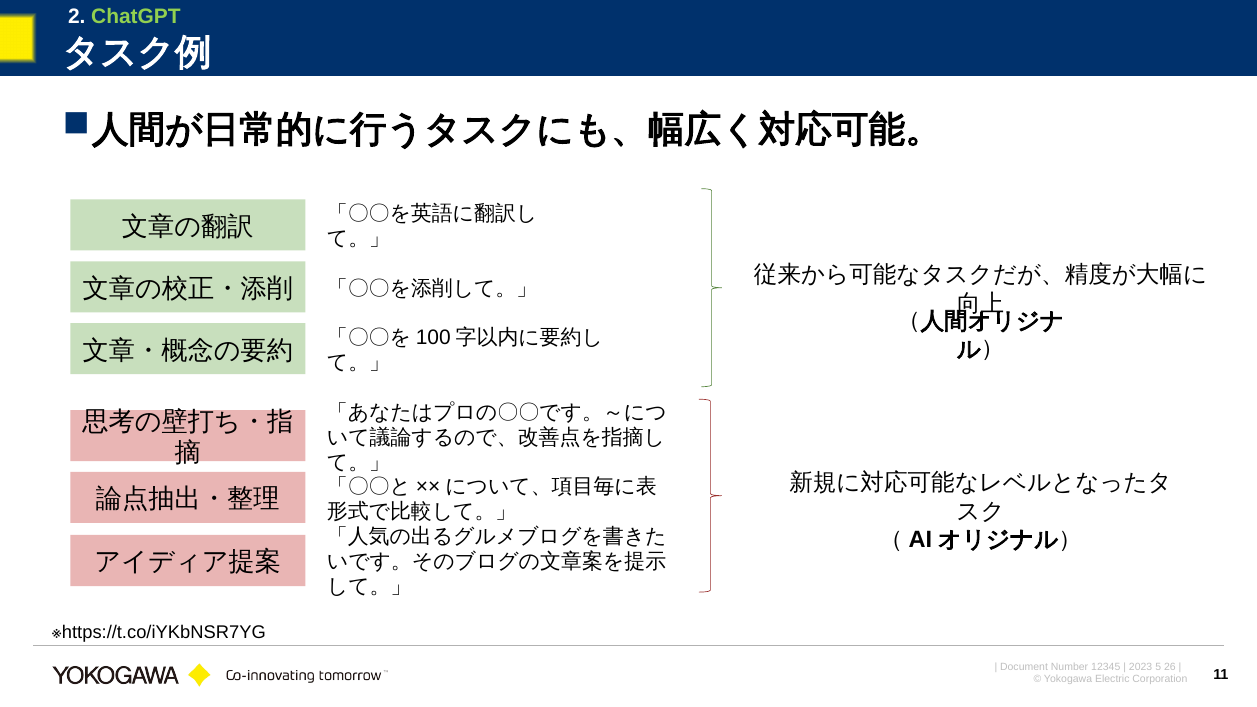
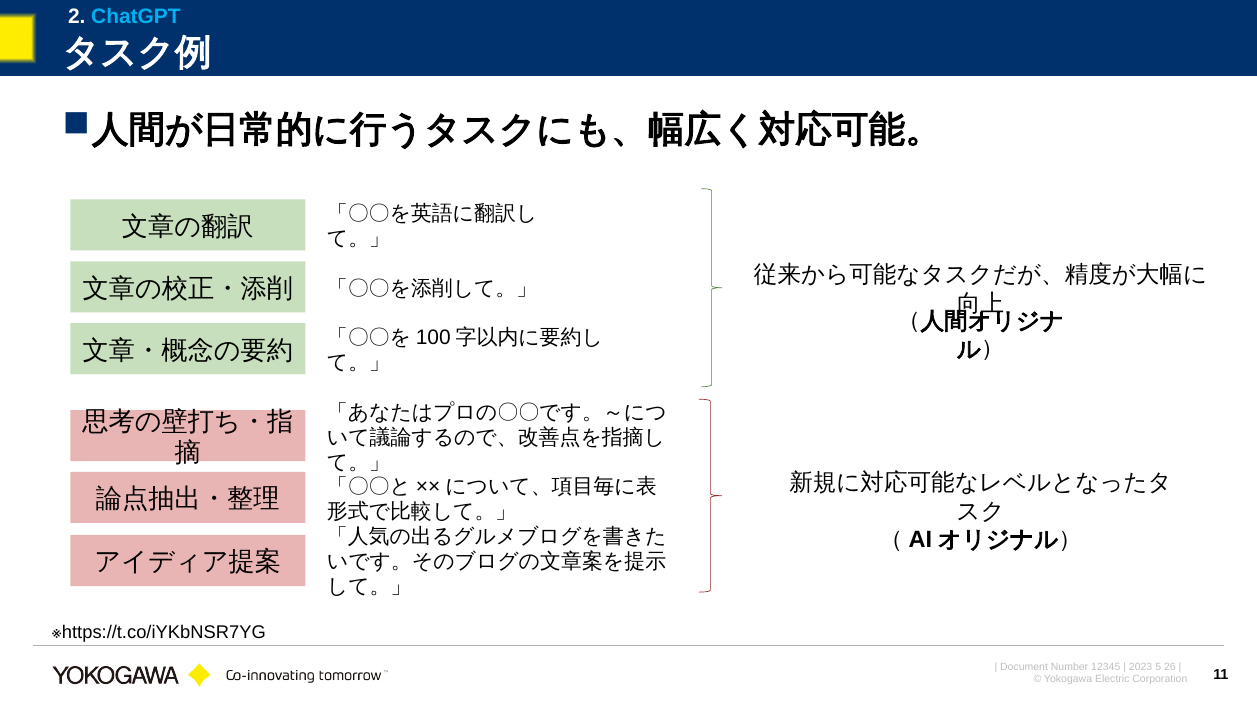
ChatGPT colour: light green -> light blue (136, 17)
